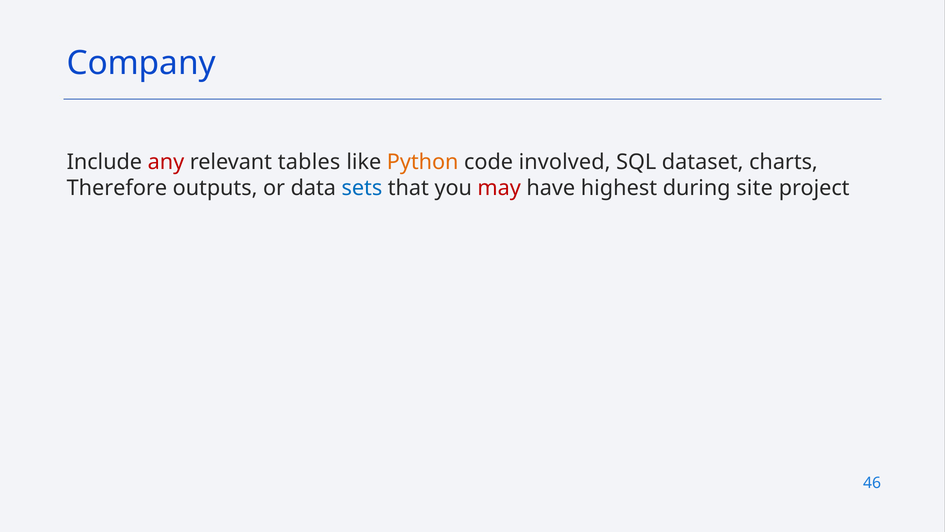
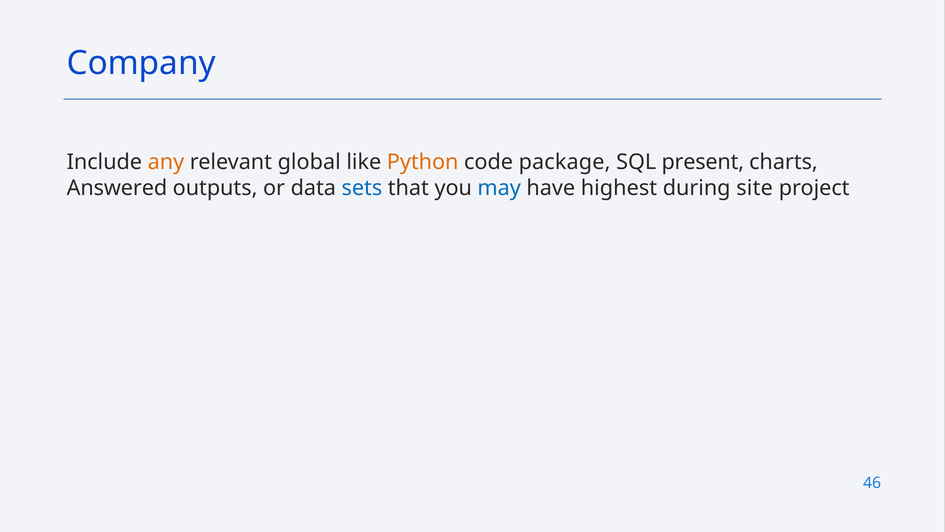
any colour: red -> orange (166, 162)
tables: tables -> global (309, 162)
involved: involved -> package (565, 162)
dataset: dataset -> present (703, 162)
Therefore: Therefore -> Answered (117, 188)
may colour: red -> blue (499, 188)
